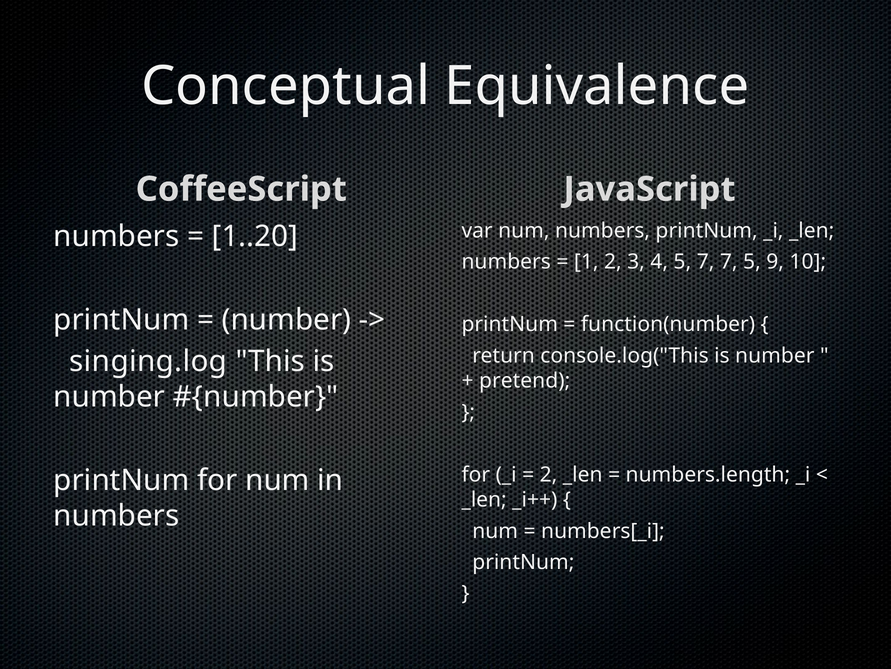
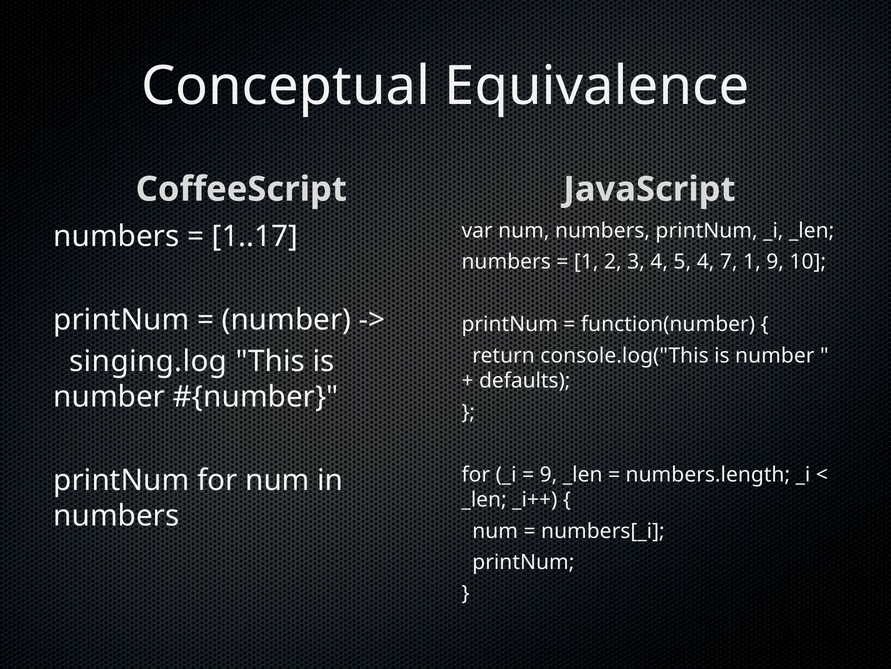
1..20: 1..20 -> 1..17 (255, 236)
5 7: 7 -> 4 (706, 262)
7 5: 5 -> 1 (752, 262)
pretend: pretend -> defaults (525, 380)
2: 2 -> 9 (549, 474)
